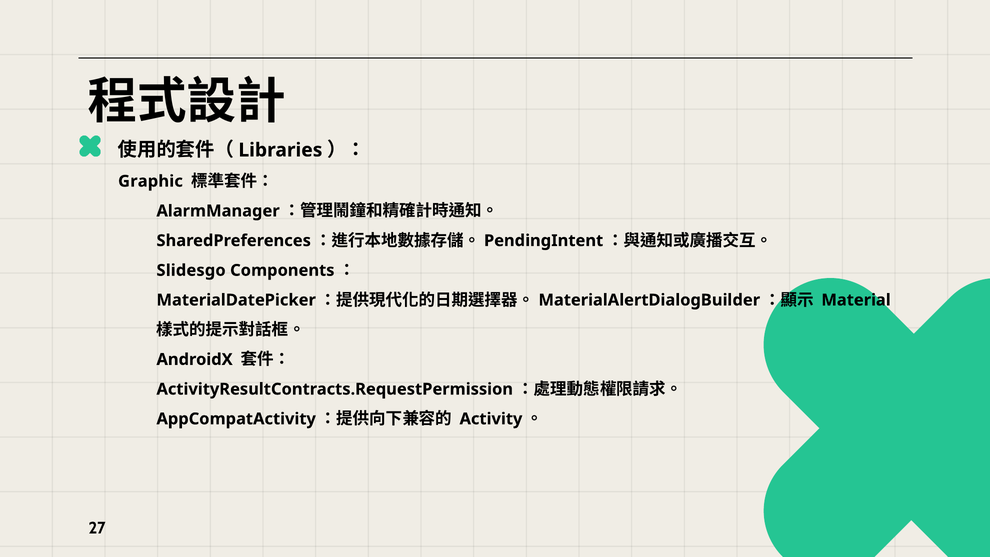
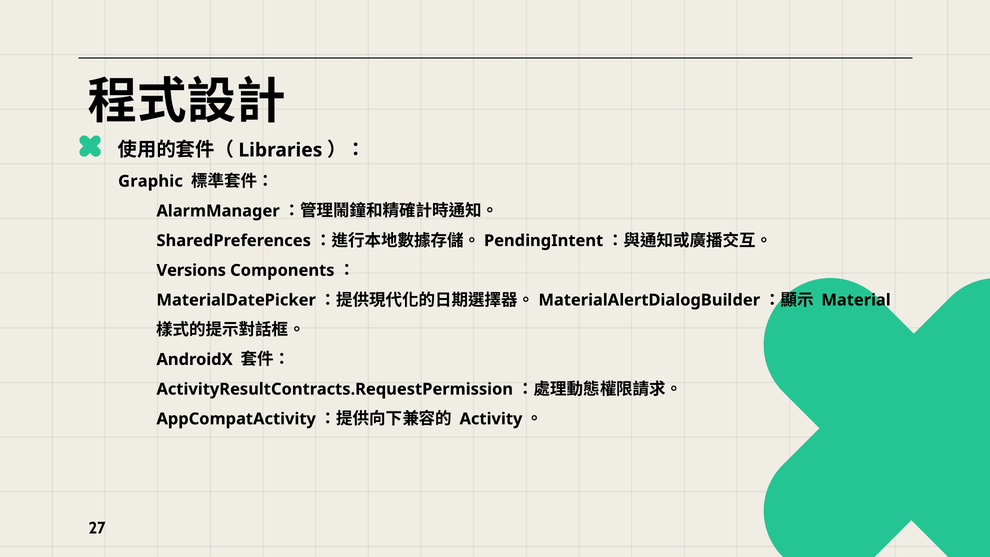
Slidesgo: Slidesgo -> Versions (191, 270)
